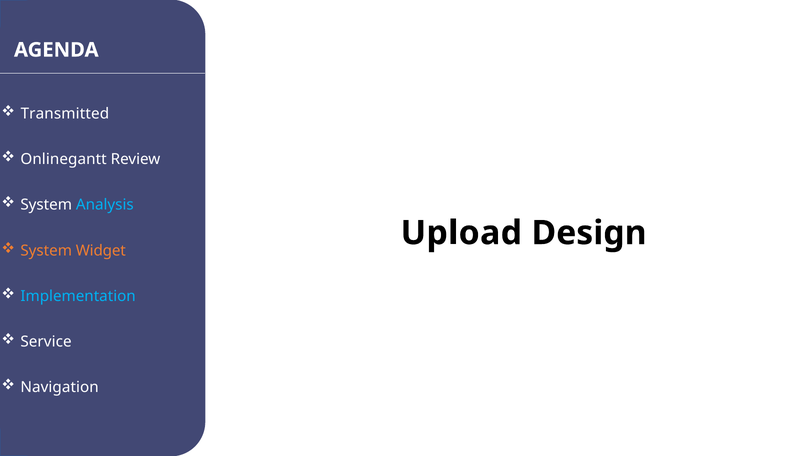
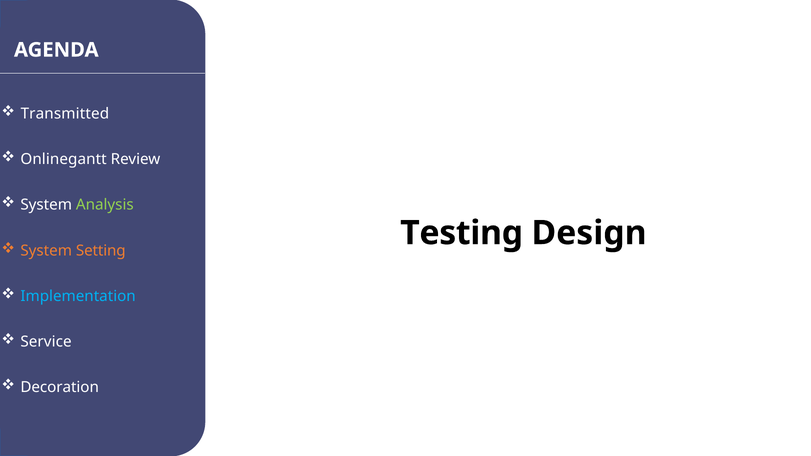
Analysis colour: light blue -> light green (105, 205)
Upload: Upload -> Testing (462, 233)
Widget: Widget -> Setting (101, 251)
Navigation: Navigation -> Decoration (60, 388)
